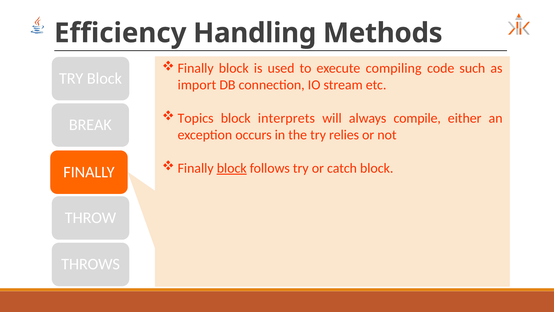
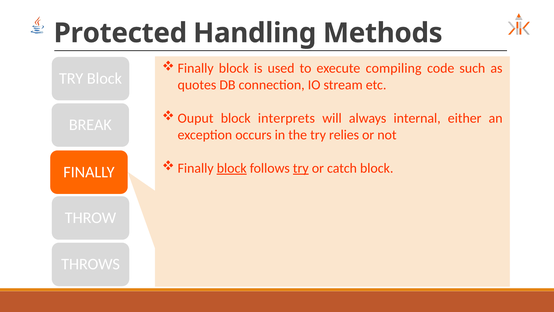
Efficiency: Efficiency -> Protected (120, 33)
import: import -> quotes (197, 85)
Topics: Topics -> Ouput (196, 118)
compile: compile -> internal (417, 118)
try underline: none -> present (301, 168)
